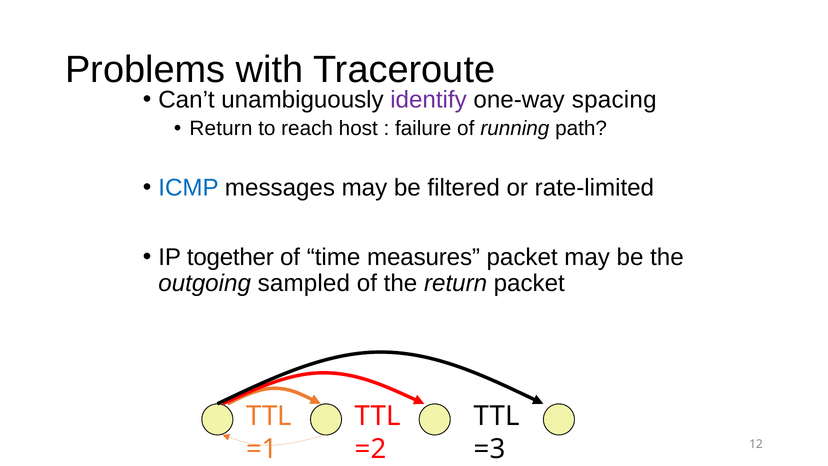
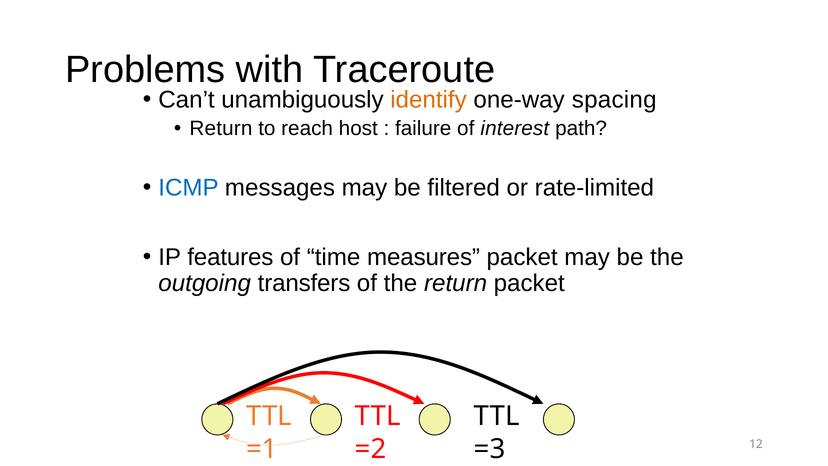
identify colour: purple -> orange (428, 100)
running: running -> interest (515, 128)
together: together -> features (230, 257)
sampled: sampled -> transfers (304, 283)
